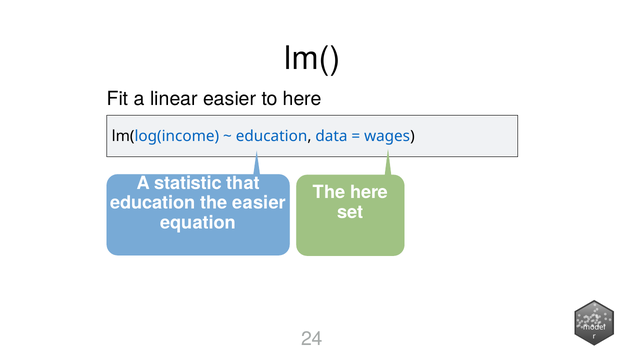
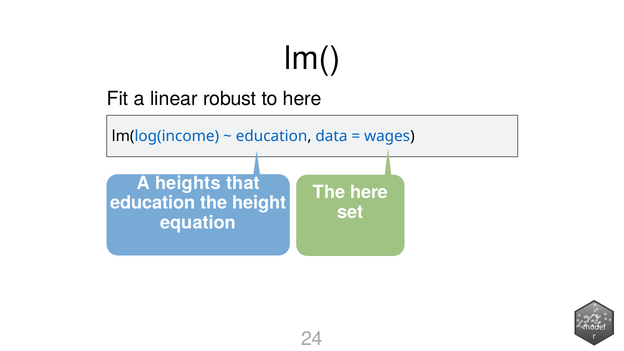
linear easier: easier -> robust (230, 99)
statistic: statistic -> heights (188, 183)
the easier: easier -> height (259, 203)
